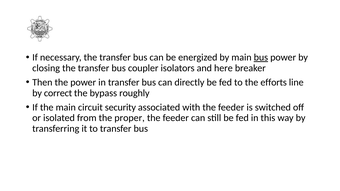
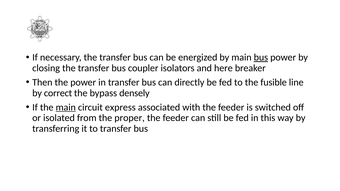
efforts: efforts -> fusible (274, 82)
roughly: roughly -> densely (134, 93)
main underline: none -> present (66, 107)
security: security -> express (120, 107)
